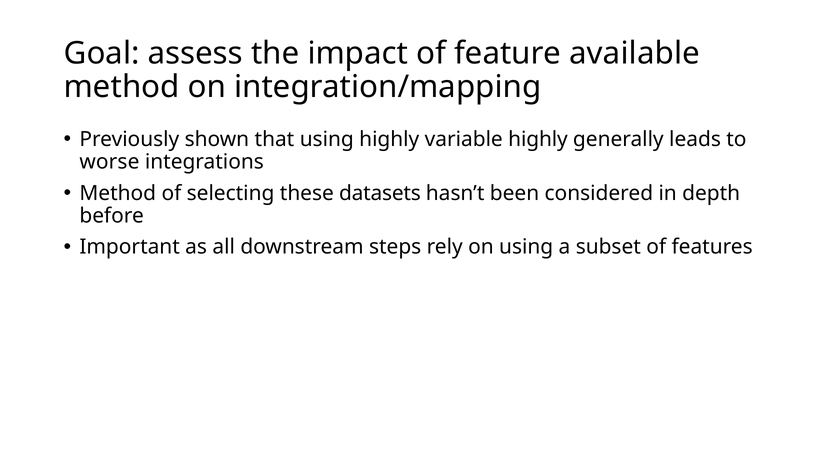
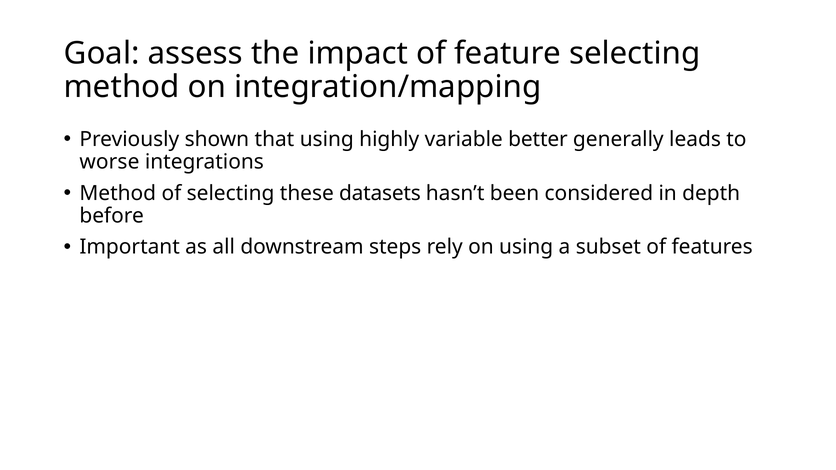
feature available: available -> selecting (635, 53)
variable highly: highly -> better (538, 139)
